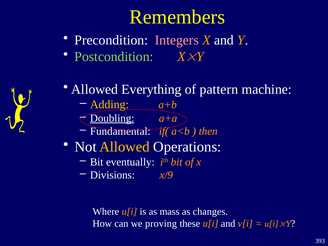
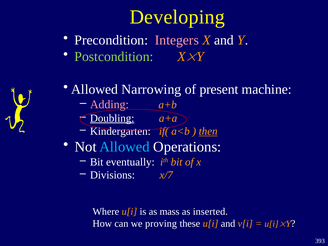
Remembers: Remembers -> Developing (177, 17)
Everything: Everything -> Narrowing (151, 89)
pattern: pattern -> present (219, 89)
Adding colour: yellow -> pink (109, 105)
Fundamental: Fundamental -> Kindergarten (120, 131)
then underline: none -> present (208, 131)
Allowed colour: yellow -> light blue (124, 147)
x/9: x/9 -> x/7 (166, 175)
changes: changes -> inserted (210, 212)
